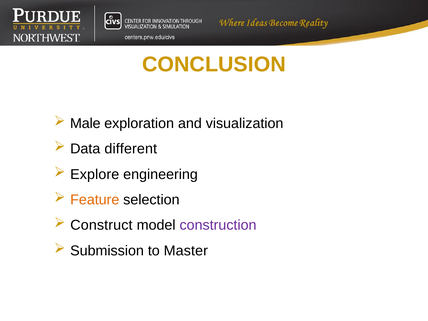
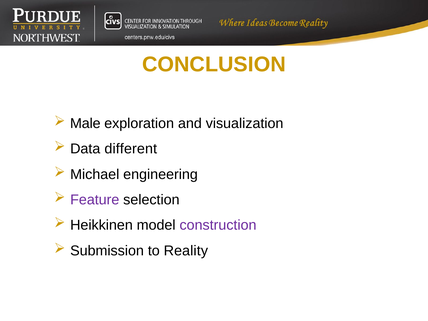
Explore: Explore -> Michael (95, 174)
Feature colour: orange -> purple (95, 200)
Construct: Construct -> Heikkinen (101, 225)
to Master: Master -> Reality (186, 251)
